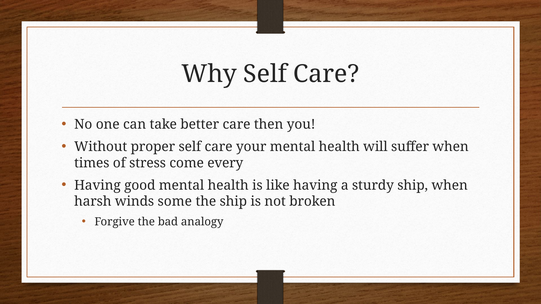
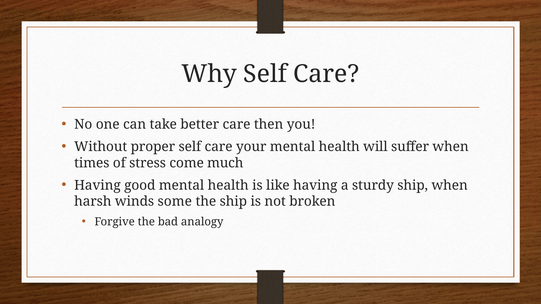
every: every -> much (225, 163)
